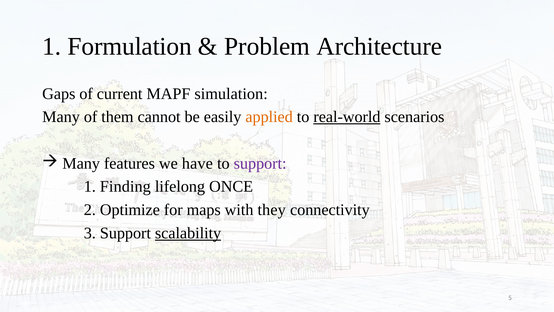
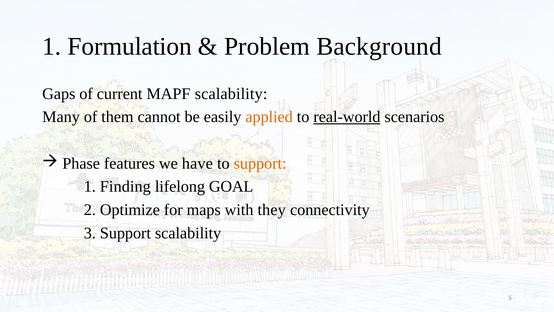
Architecture: Architecture -> Background (379, 47)
MAPF simulation: simulation -> scalability (231, 94)
Many: Many -> Phase (81, 163)
support colour: purple -> orange (260, 163)
ONCE: ONCE -> GOAL (231, 186)
scalability underline: present -> none (188, 233)
